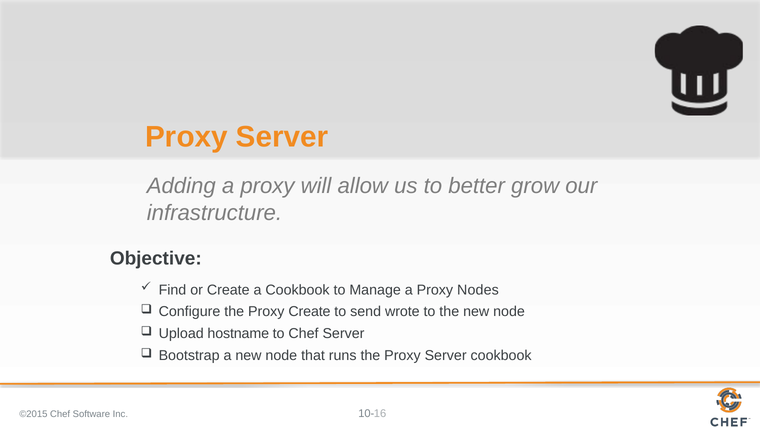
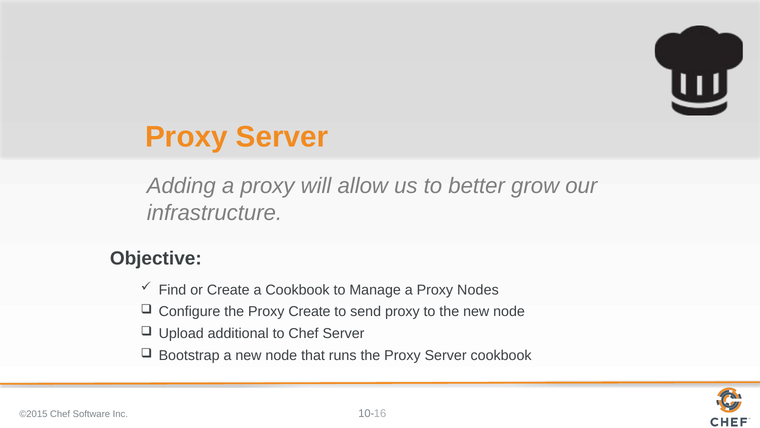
send wrote: wrote -> proxy (402, 311)
hostname: hostname -> additional (238, 333)
